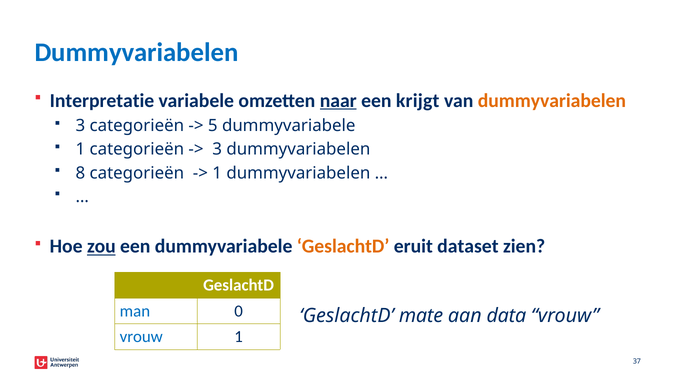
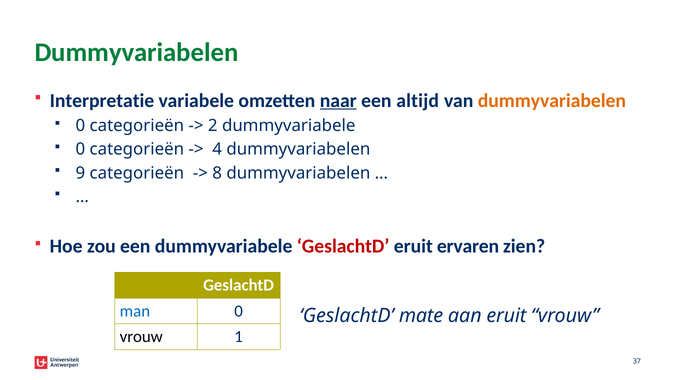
Dummyvariabelen colour: blue -> green (136, 52)
krijgt: krijgt -> altijd (418, 101)
3: 3 -> 0 (80, 126)
5: 5 -> 2 (213, 126)
1: 1 -> 0 (80, 149)
3: 3 -> 4 (217, 149)
8: 8 -> 9 (80, 173)
1: 1 -> 8 (217, 173)
zou underline: present -> none (101, 246)
GeslachtD colour: orange -> red (343, 246)
dataset: dataset -> ervaren (468, 246)
aan data: data -> eruit (506, 315)
vrouw colour: blue -> black (141, 337)
